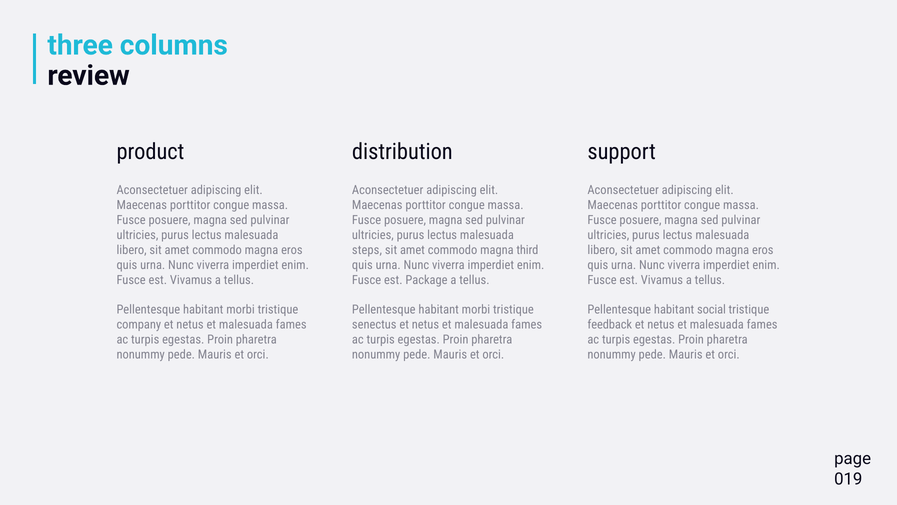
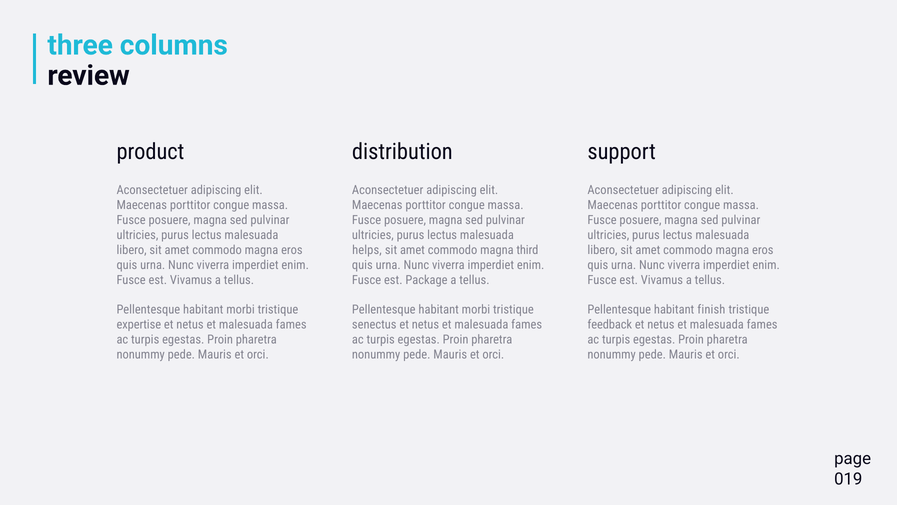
steps: steps -> helps (367, 250)
social: social -> finish (711, 310)
company: company -> expertise (139, 325)
